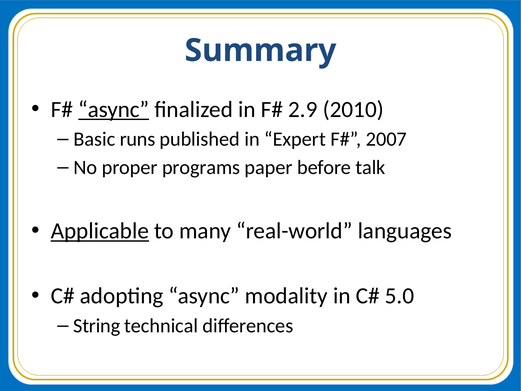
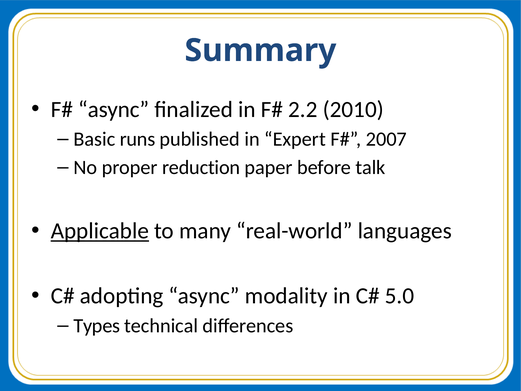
async underline: present -> none (114, 109)
2.9: 2.9 -> 2.2 (303, 109)
programs: programs -> reduction (201, 168)
String: String -> Types (97, 326)
